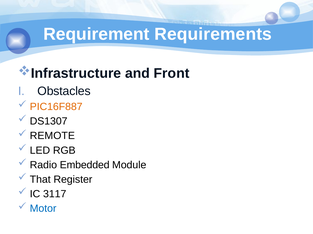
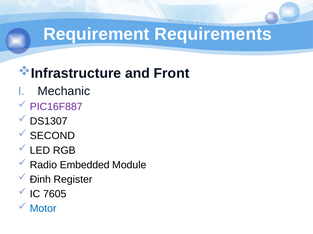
Obstacles: Obstacles -> Mechanic (64, 91)
PIC16F887 colour: orange -> purple (56, 107)
REMOTE: REMOTE -> SECOND (52, 136)
That: That -> Đinh (40, 180)
3117: 3117 -> 7605 (55, 195)
